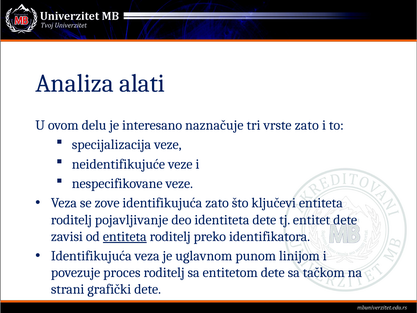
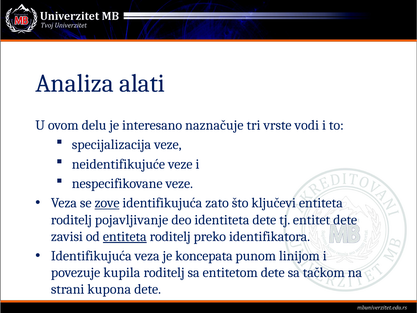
vrste zato: zato -> vodi (307, 125)
zove underline: none -> present (107, 203)
uglavnom: uglavnom -> koncepata (204, 256)
proces: proces -> kupila (122, 272)
grafički: grafički -> kupona (109, 289)
